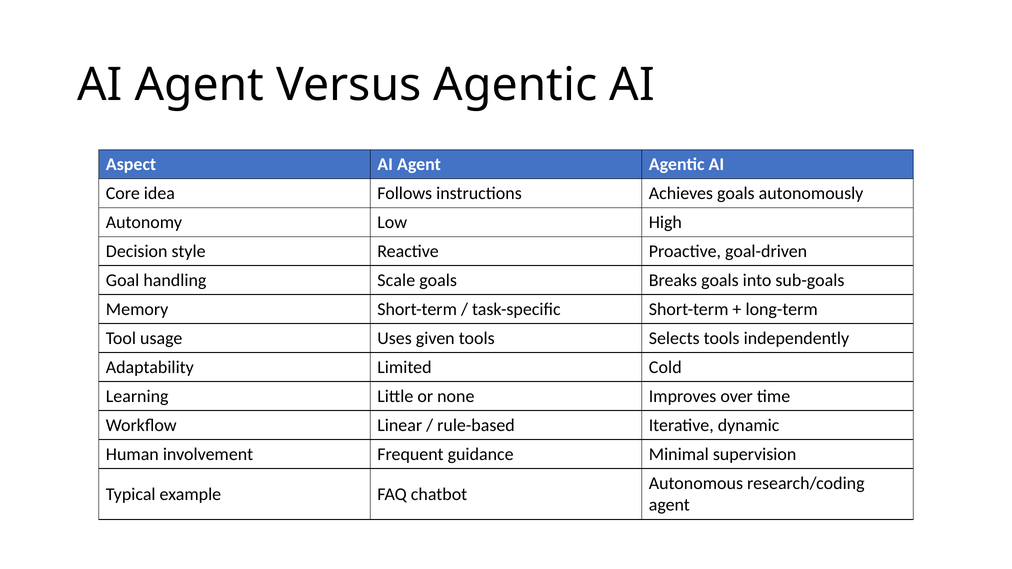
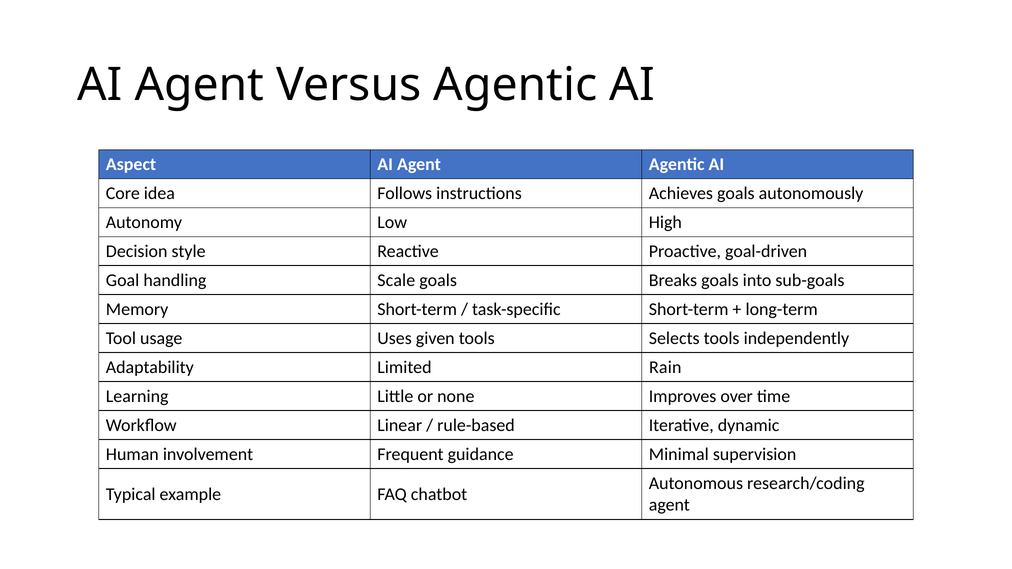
Cold: Cold -> Rain (665, 367)
